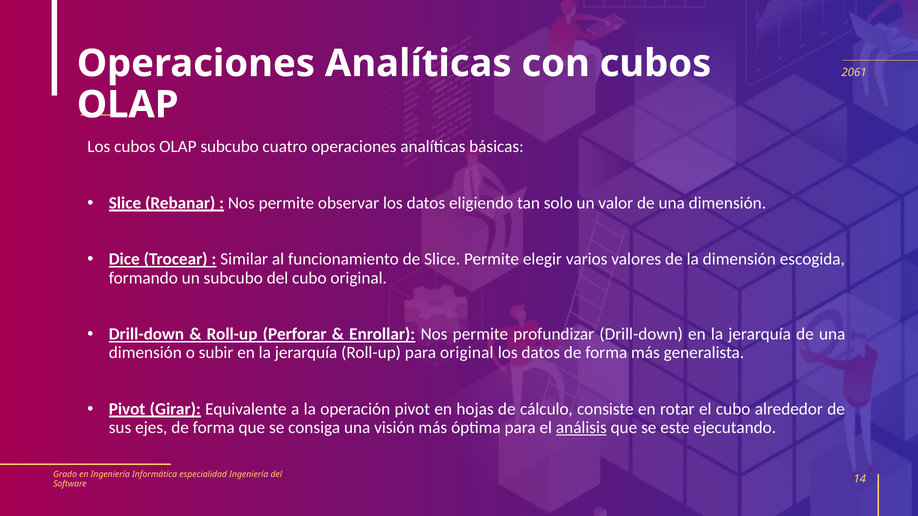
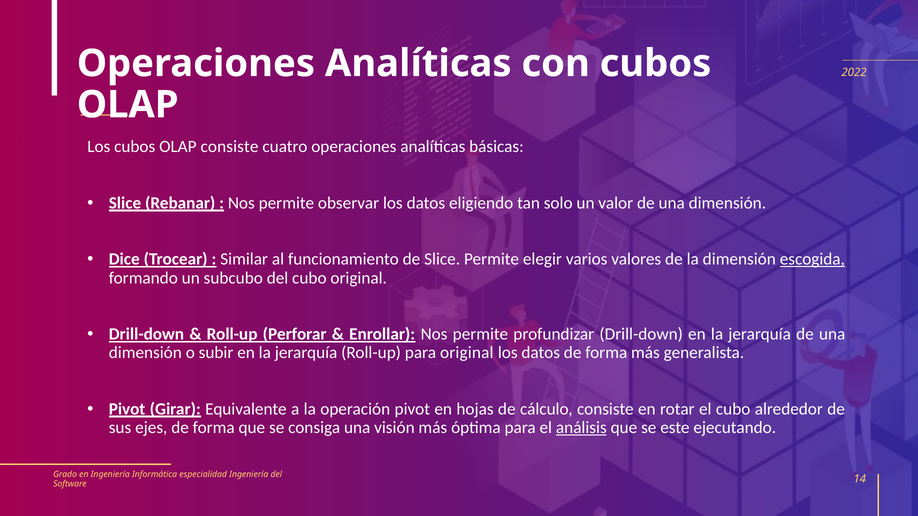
2061: 2061 -> 2022 (854, 73)
OLAP subcubo: subcubo -> consiste (230, 147)
escogida underline: none -> present (812, 259)
